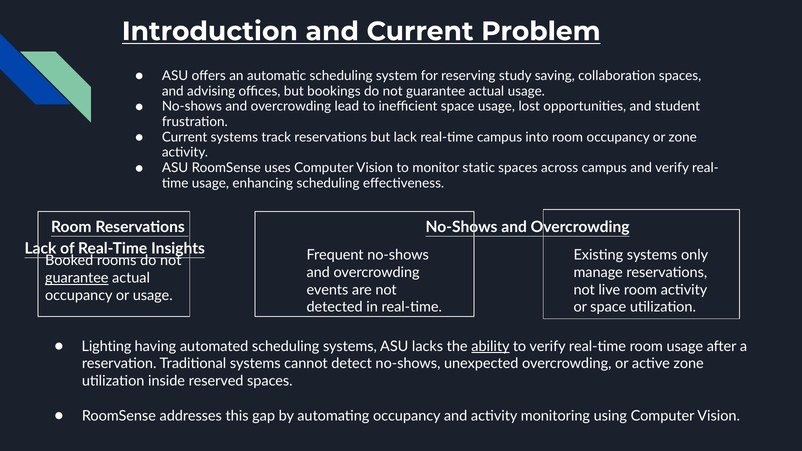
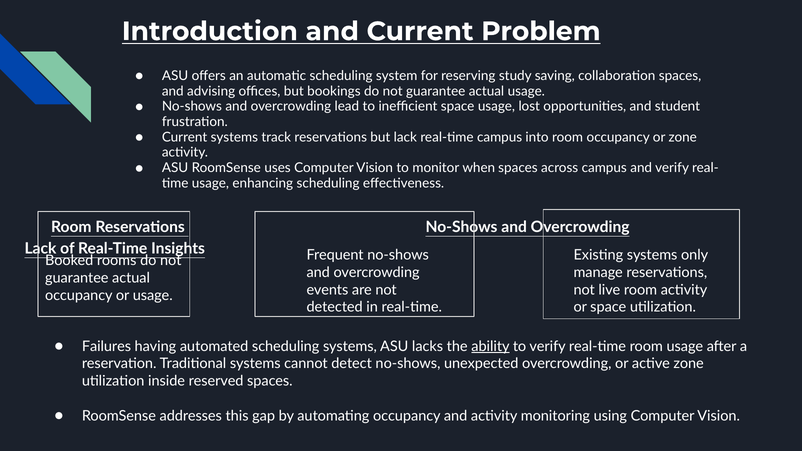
static: static -> when (479, 168)
guarantee underline: present -> none (77, 278)
Lighting: Lighting -> Failures (106, 346)
